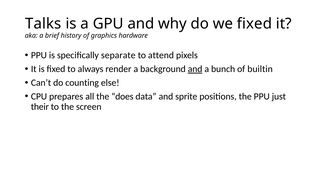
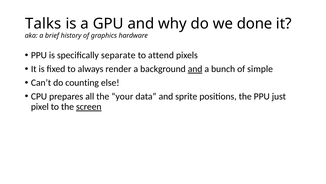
we fixed: fixed -> done (255, 24)
builtin: builtin -> simple (260, 69)
does: does -> your (122, 96)
their: their -> pixel (40, 106)
screen underline: none -> present (89, 106)
